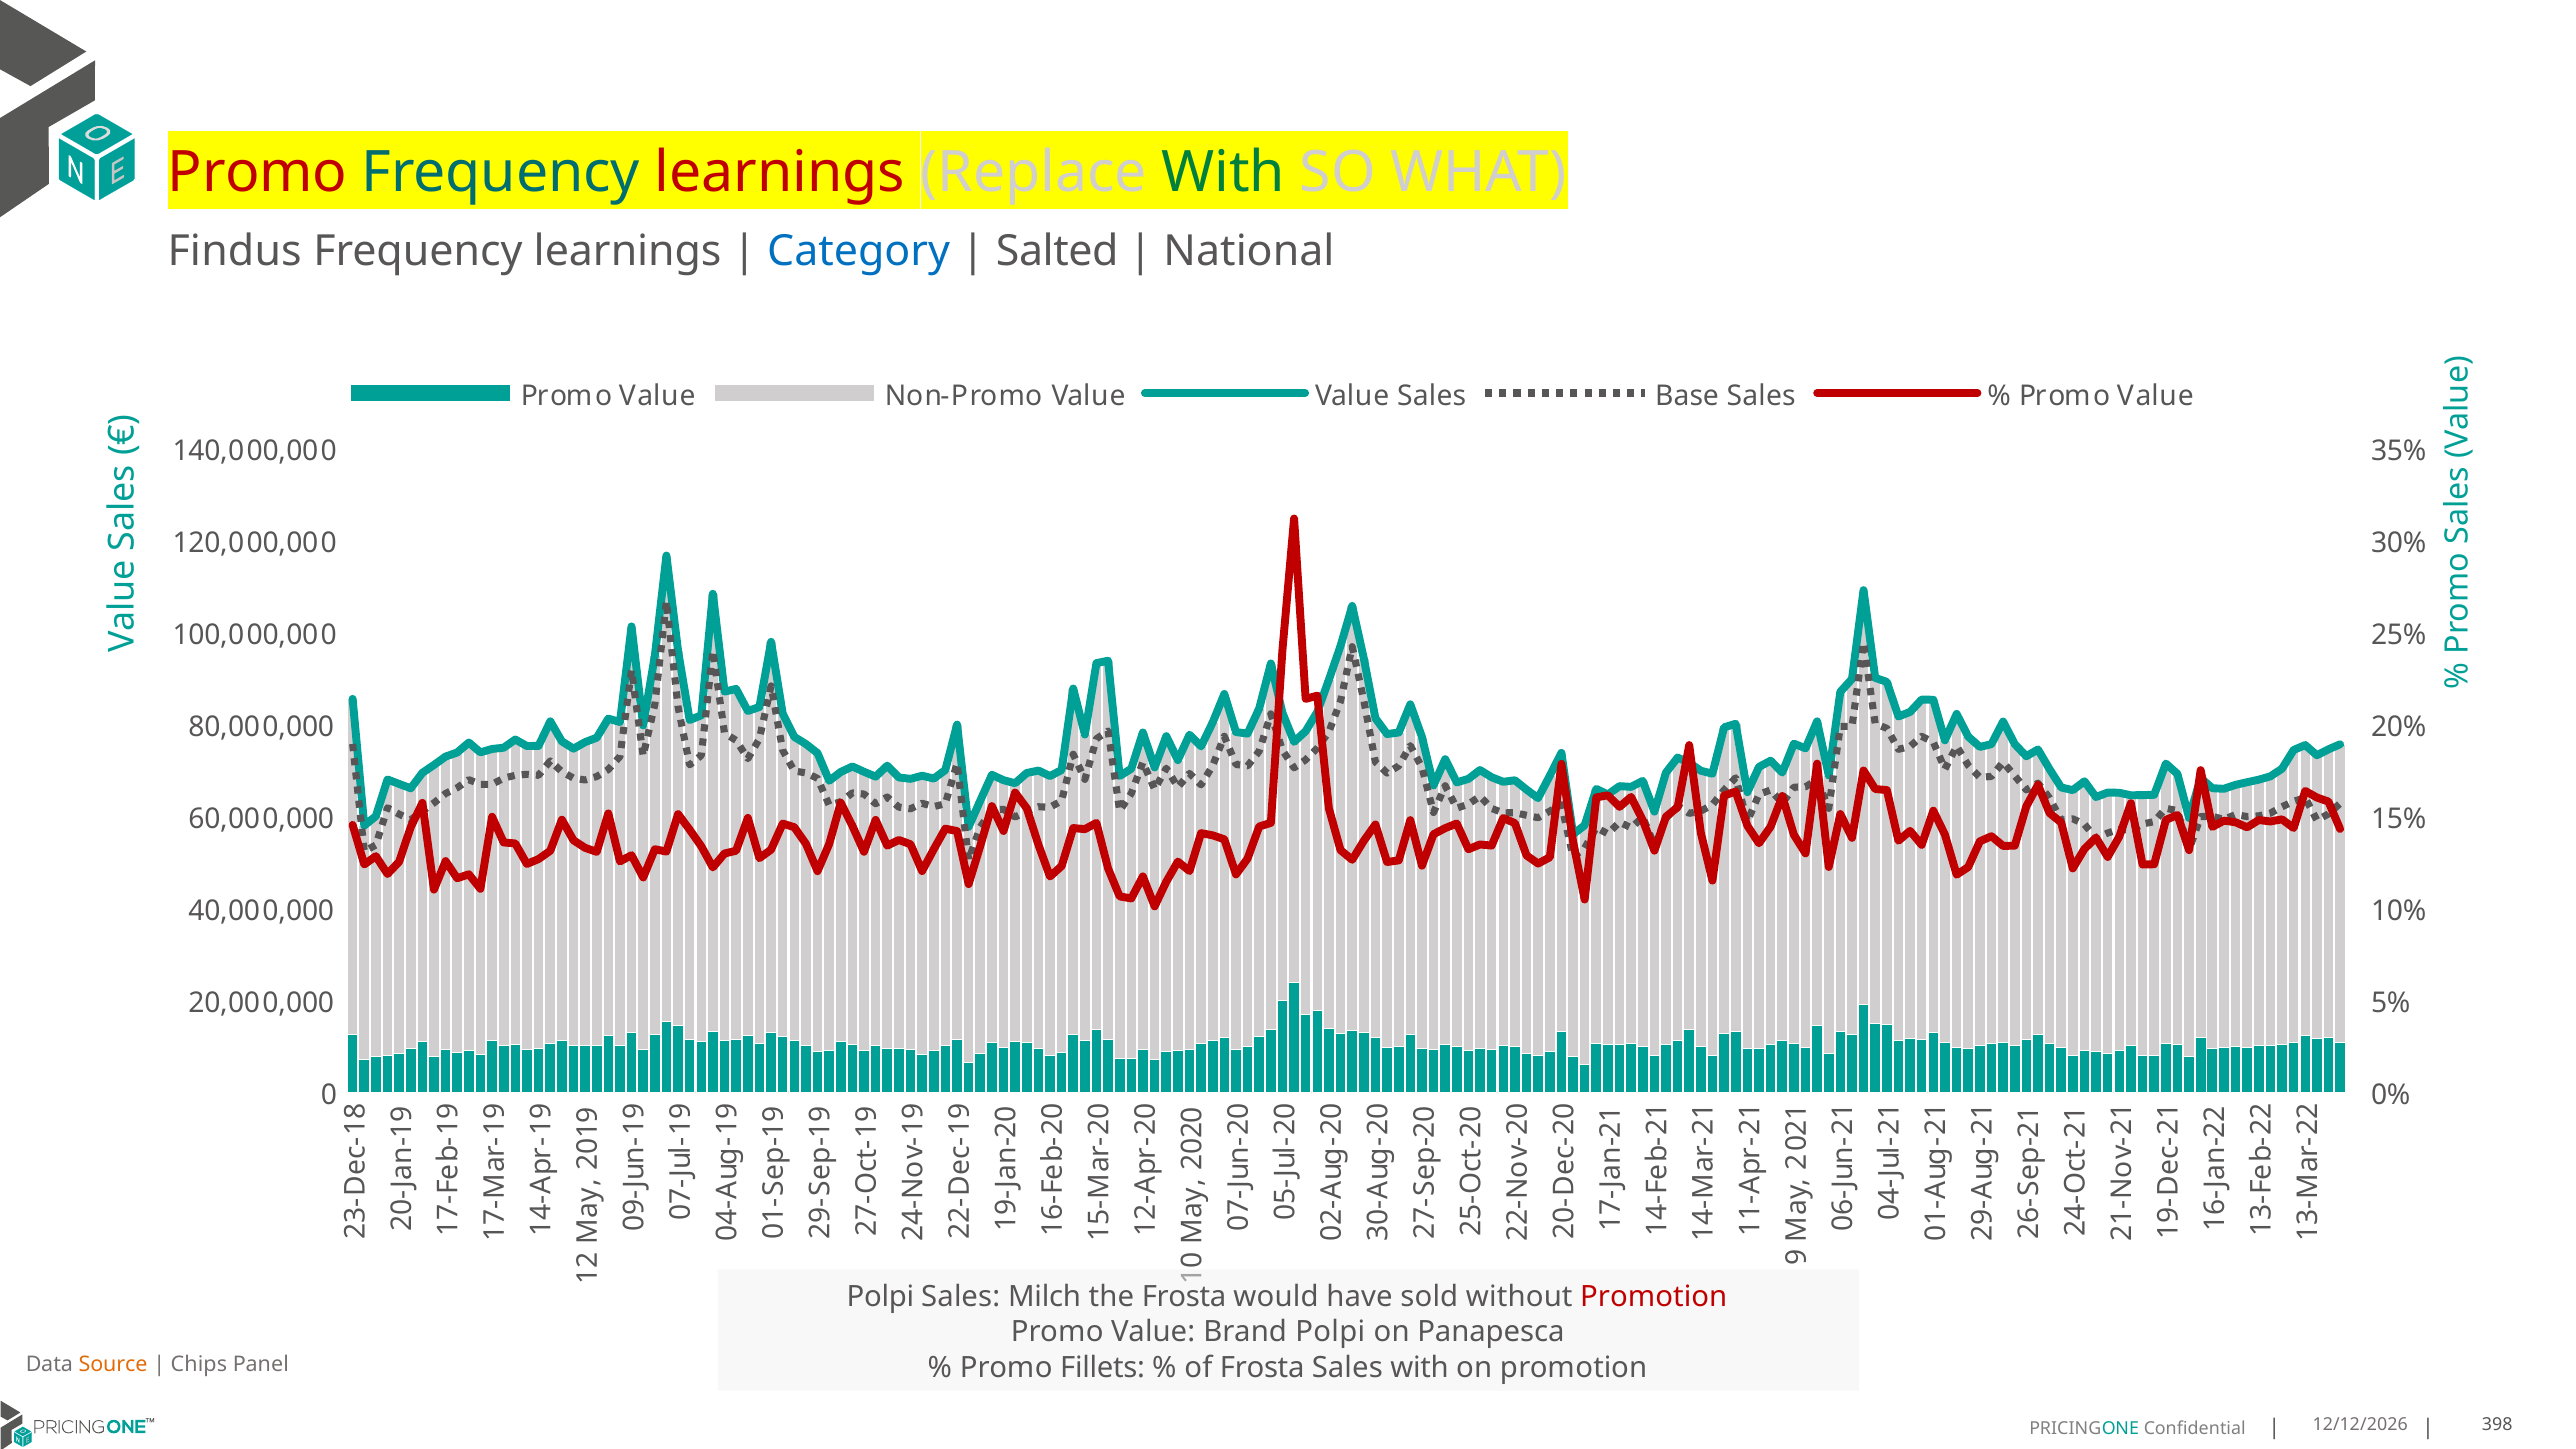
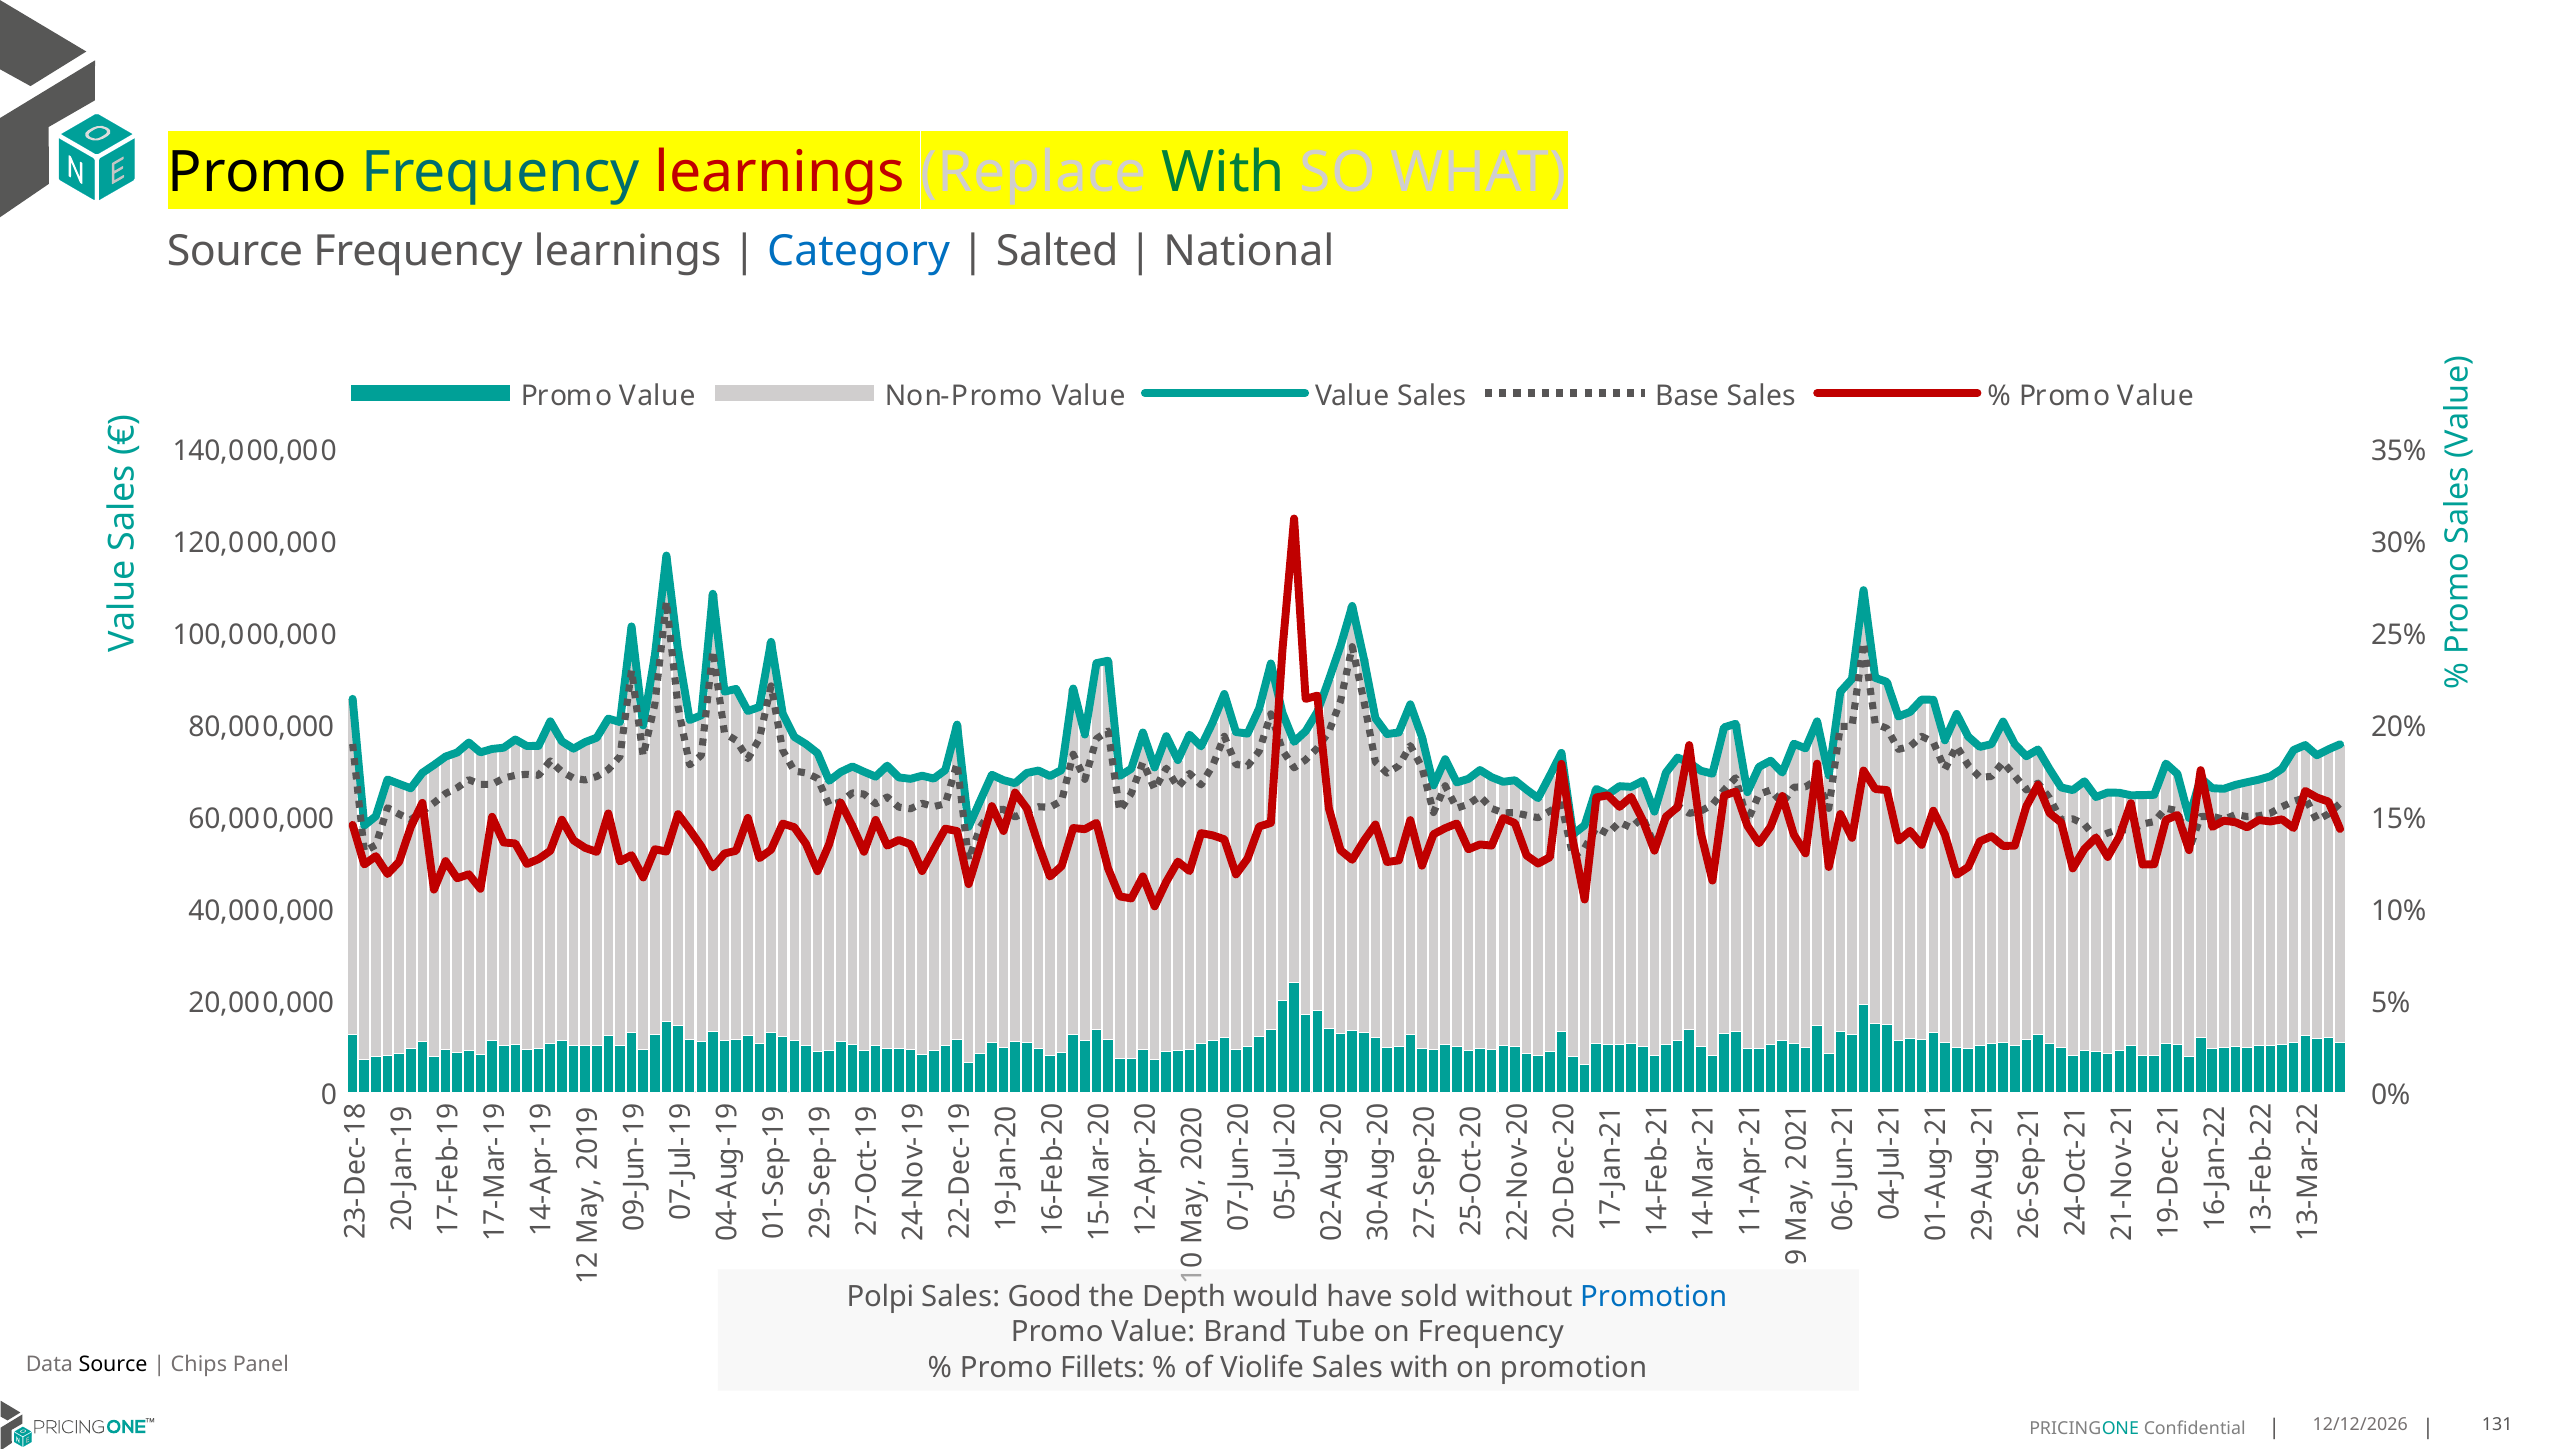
Promo colour: red -> black (258, 173)
Findus: Findus -> Source (235, 251)
Milch: Milch -> Good (1045, 1297)
the Frosta: Frosta -> Depth (1184, 1297)
Promotion colour: red -> blue (1654, 1297)
Brand Polpi: Polpi -> Tube (1330, 1332)
on Panapesca: Panapesca -> Frequency (1491, 1332)
Source colour: orange -> black (113, 1365)
of Frosta: Frosta -> Violife (1262, 1368)
398: 398 -> 131 (2497, 1425)
